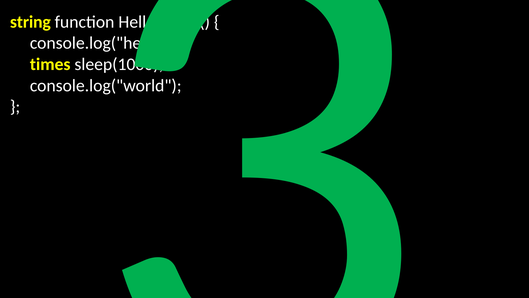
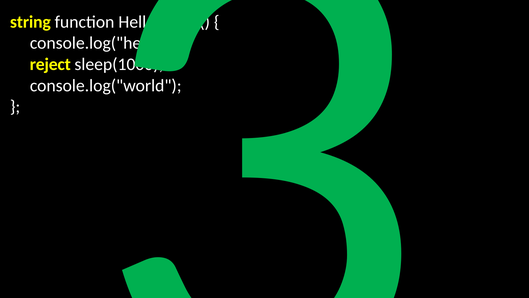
times: times -> reject (50, 64)
